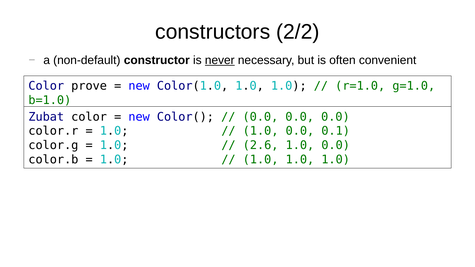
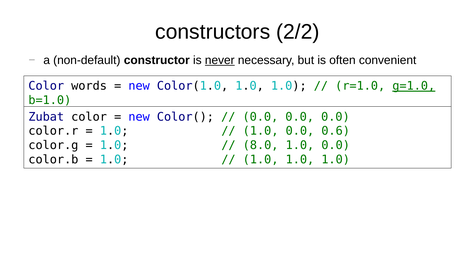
prove: prove -> words (89, 86)
g=1.0 underline: none -> present (414, 86)
0.1: 0.1 -> 0.6 (336, 131)
2.6: 2.6 -> 8.0 (261, 145)
